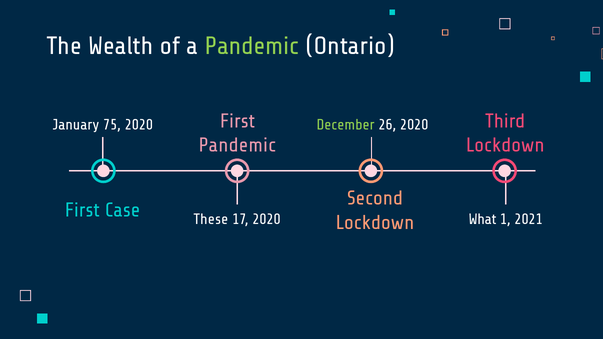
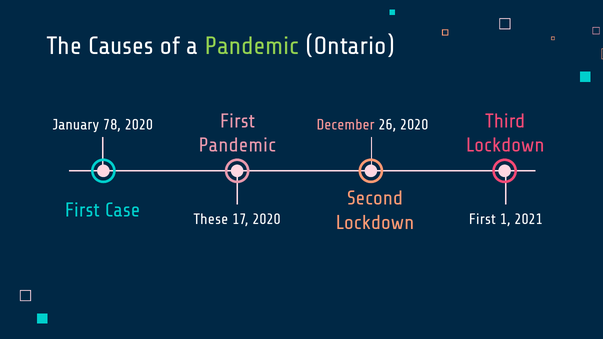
Wealth: Wealth -> Causes (121, 46)
75: 75 -> 78 (112, 125)
December colour: light green -> pink (346, 125)
What: What -> First (482, 219)
